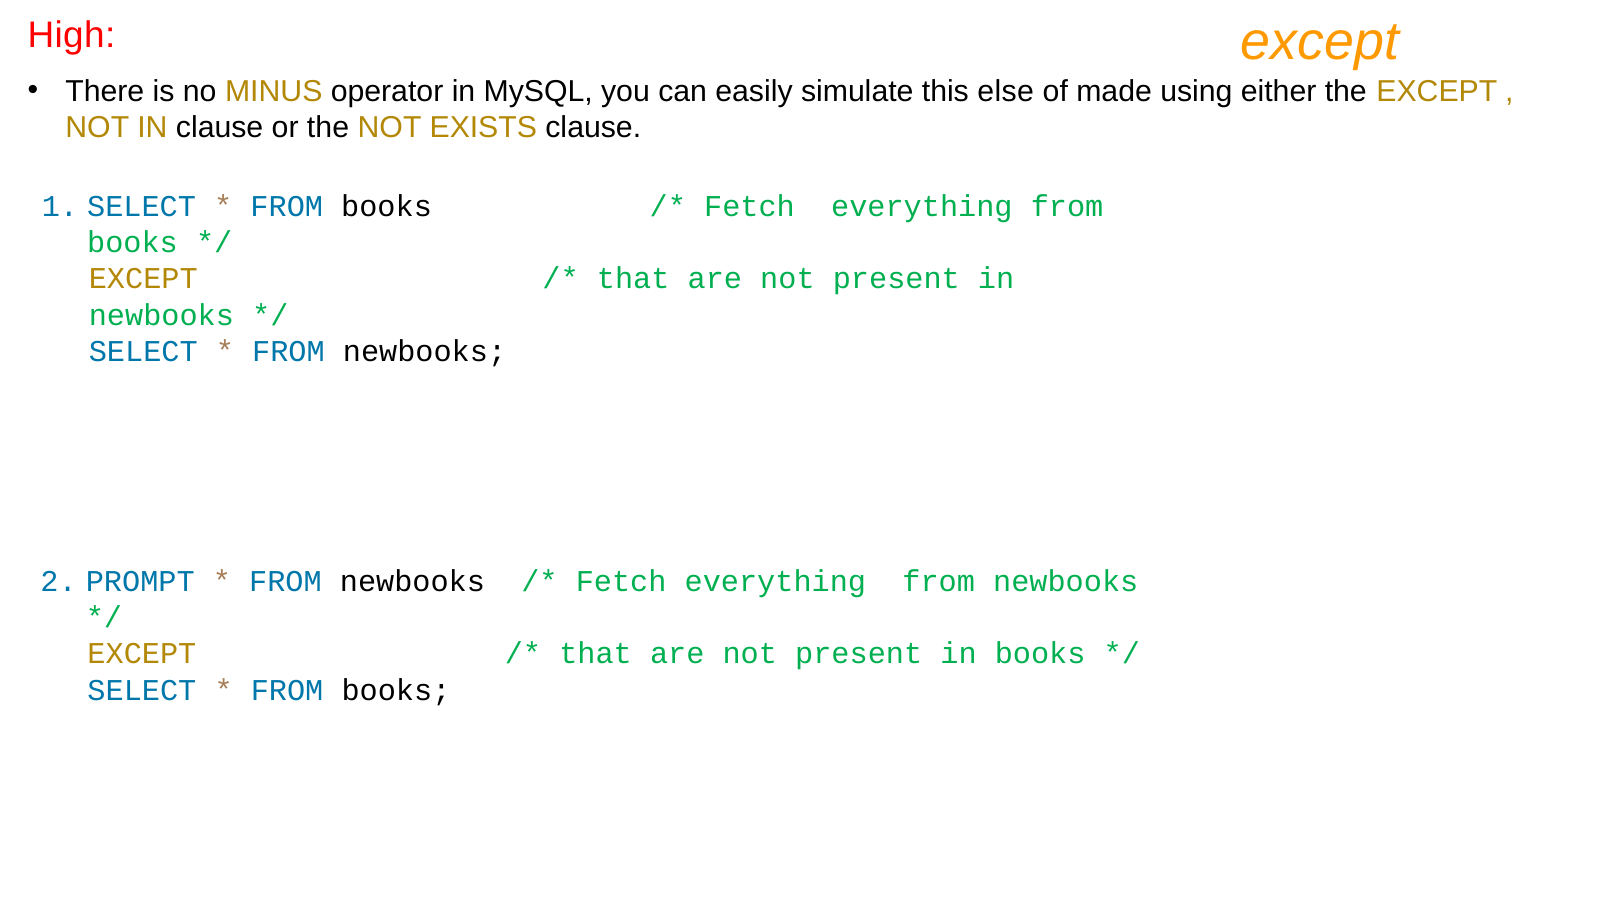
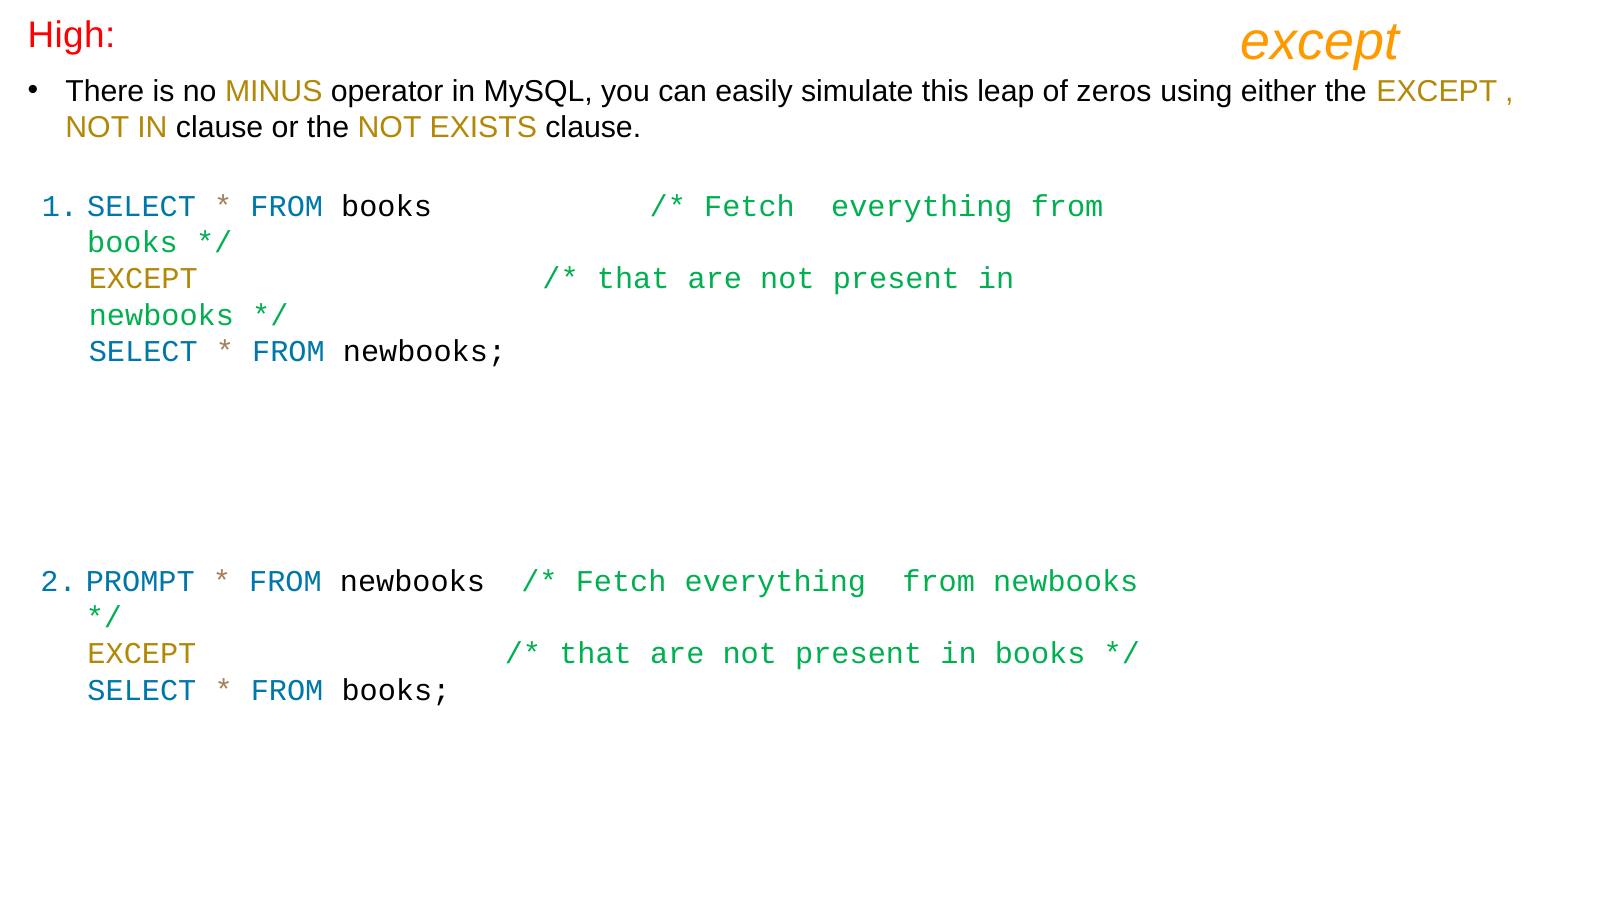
else: else -> leap (1006, 92)
made: made -> zeros (1114, 92)
